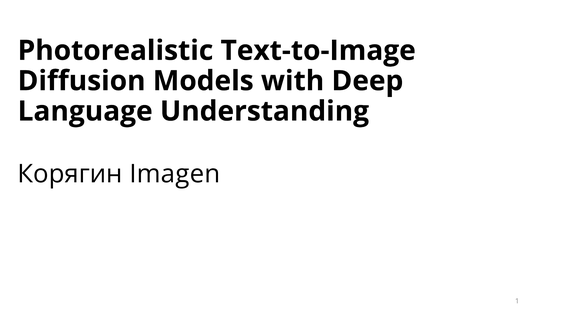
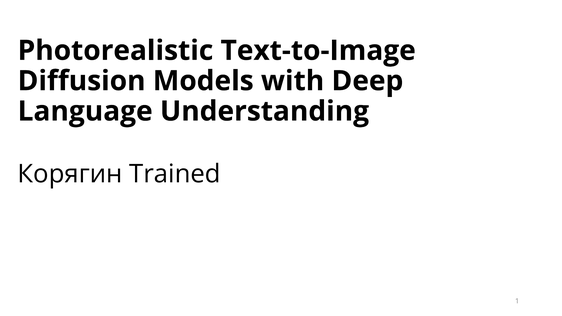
Imagen: Imagen -> Trained (175, 174)
